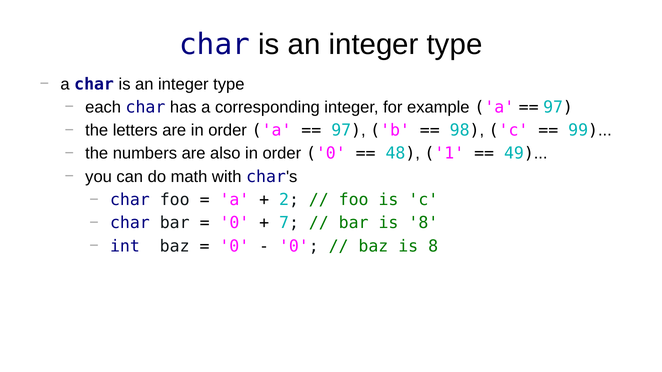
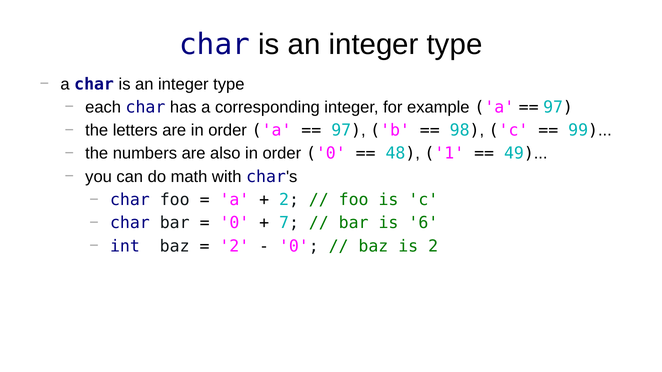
bar is 8: 8 -> 6 (423, 223)
0: 0 -> 2 (234, 246)
baz is 8: 8 -> 2 (433, 246)
